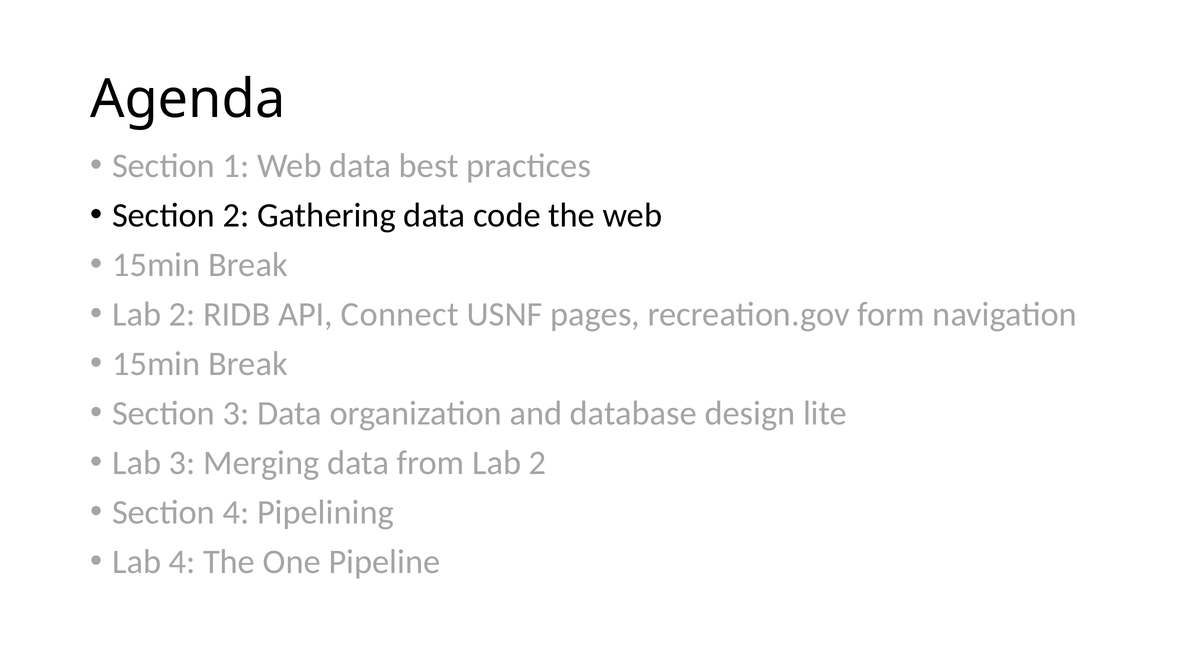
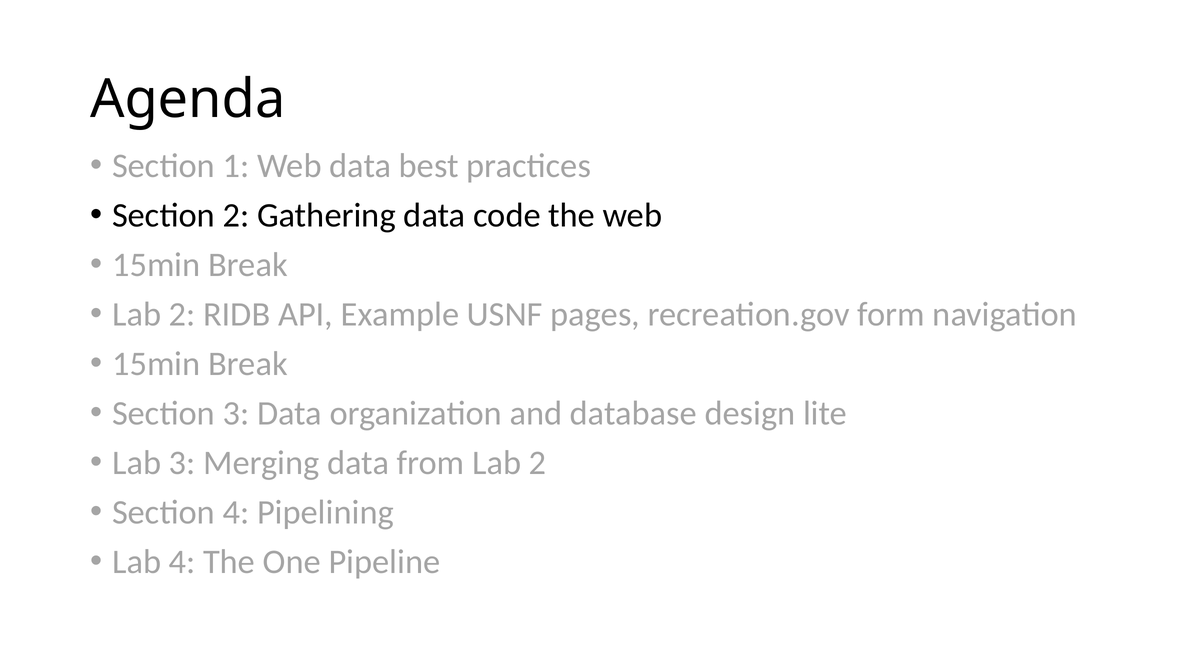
Connect: Connect -> Example (400, 314)
